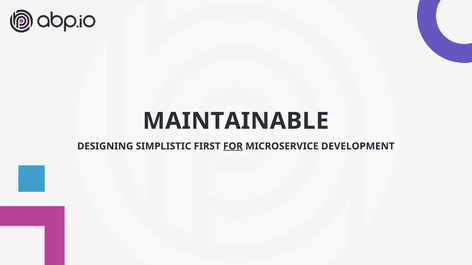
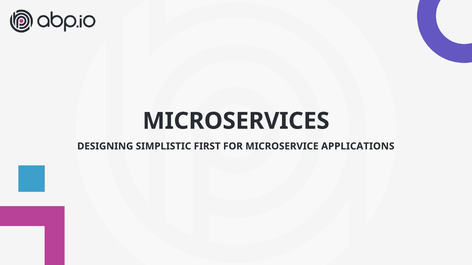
MAINTAINABLE: MAINTAINABLE -> MICROSERVICES (236, 121)
FOR underline: present -> none (233, 146)
DEVELOPMENT: DEVELOPMENT -> APPLICATIONS (358, 146)
